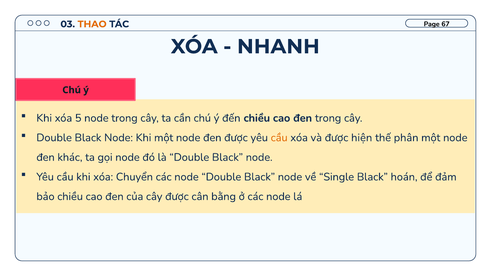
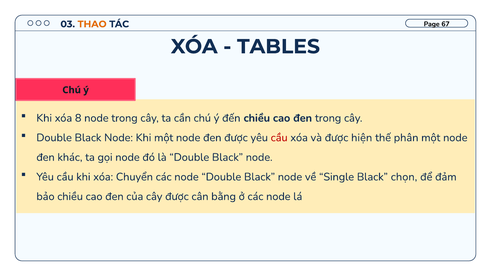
NHANH: NHANH -> TABLES (279, 47)
5: 5 -> 8 (78, 118)
cầu colour: orange -> red (279, 138)
hoán: hoán -> chọn (404, 177)
